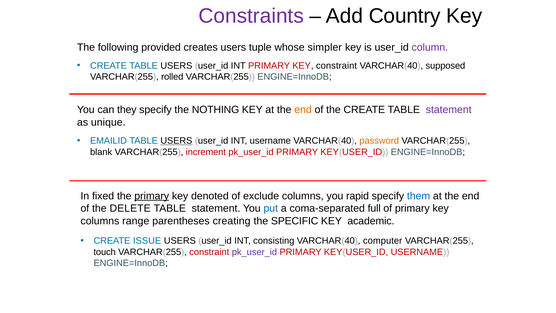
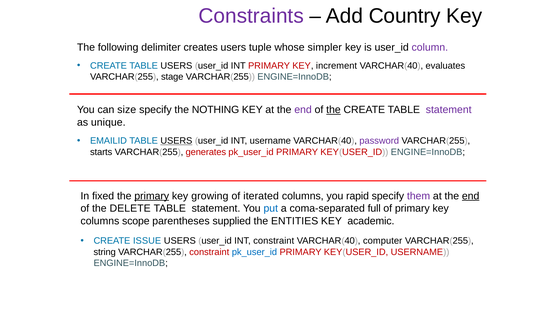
provided: provided -> delimiter (161, 47)
KEY constraint: constraint -> increment (337, 66)
supposed: supposed -> evaluates (445, 66)
rolled: rolled -> stage (172, 77)
they: they -> size (127, 110)
end colour: orange -> purple (303, 110)
the underline: none -> present (333, 110)
password colour: orange -> purple (379, 141)
blank: blank -> starts (101, 152)
increment: increment -> generates (206, 152)
denoted: denoted -> growing (210, 196)
exclude: exclude -> iterated (261, 196)
them colour: blue -> purple (419, 196)
end underline: none -> present (471, 196)
range: range -> scope (136, 221)
creating: creating -> supplied (232, 221)
SPECIFIC: SPECIFIC -> ENTITIES (295, 221)
INT consisting: consisting -> constraint (274, 241)
touch: touch -> string (105, 252)
pk_user_id colour: purple -> blue (254, 252)
